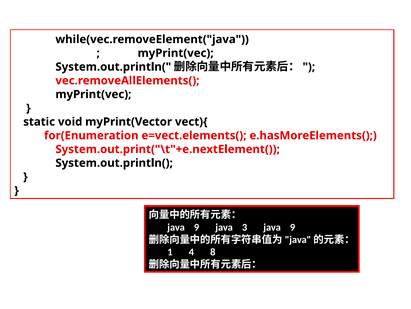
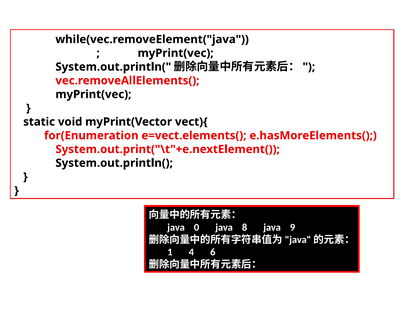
9: 9 -> 0 (197, 227)
3: 3 -> 8 (245, 227)
8: 8 -> 6 (213, 251)
